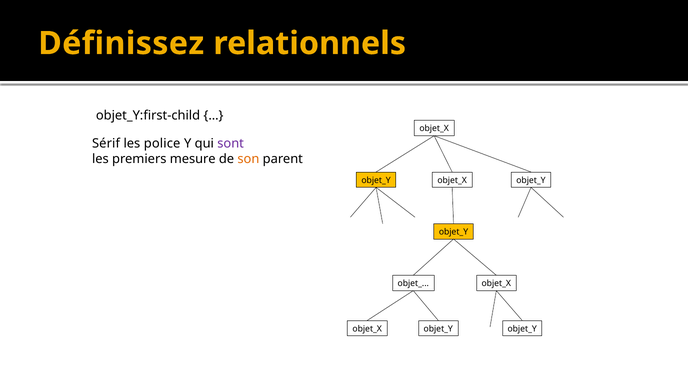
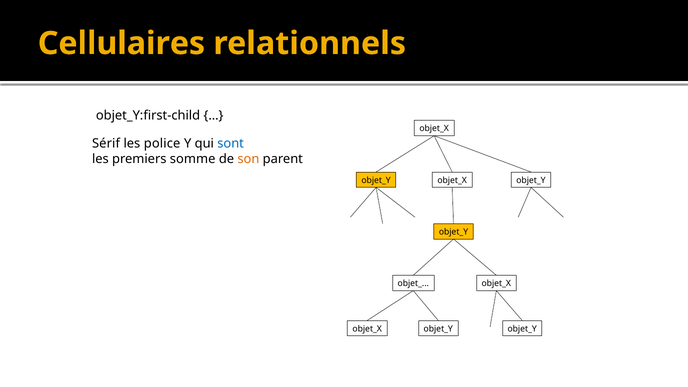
Définissez: Définissez -> Cellulaires (121, 43)
sont colour: purple -> blue (231, 144)
mesure: mesure -> somme (193, 159)
